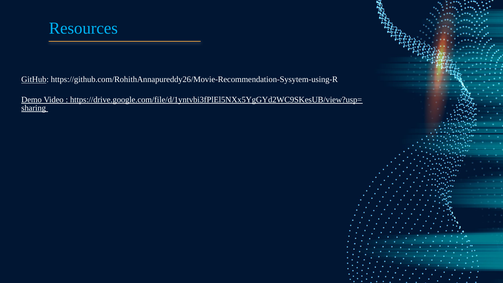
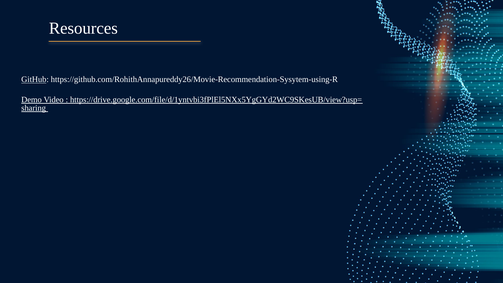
Resources colour: light blue -> white (83, 28)
